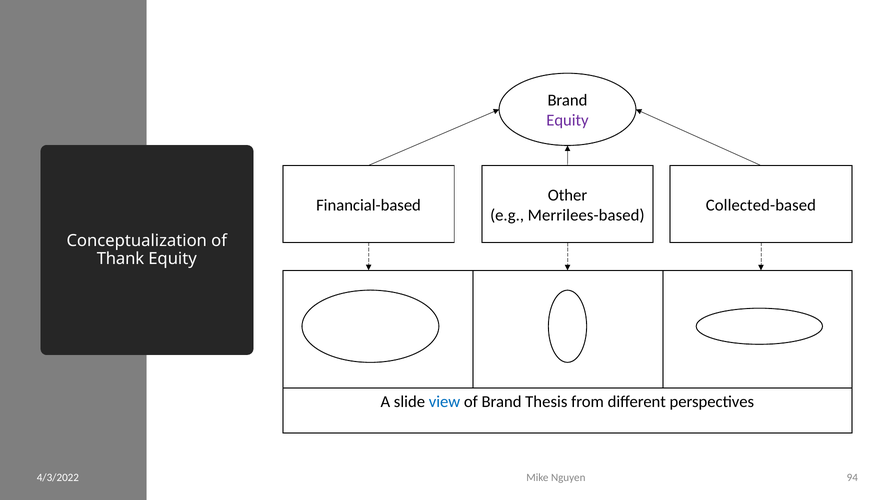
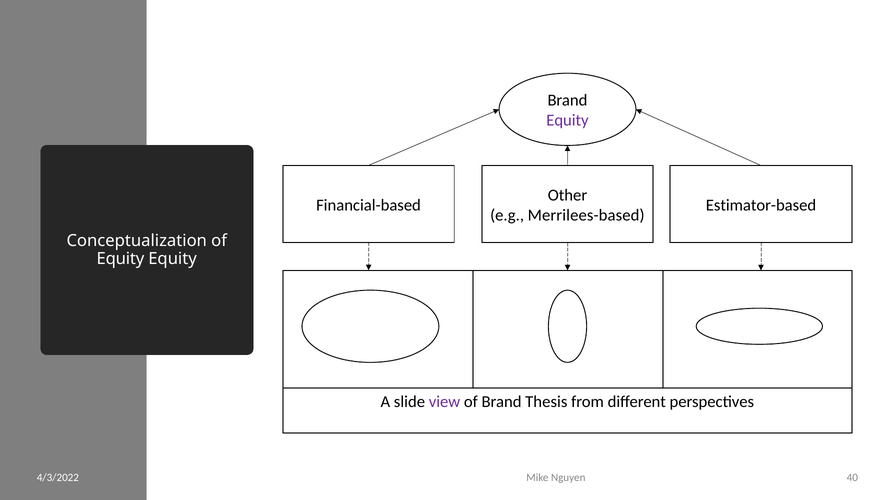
Collected-based: Collected-based -> Estimator-based (761, 205)
Thank: Thank -> Equity (120, 259)
view colour: blue -> purple (444, 401)
94: 94 -> 40 (852, 477)
